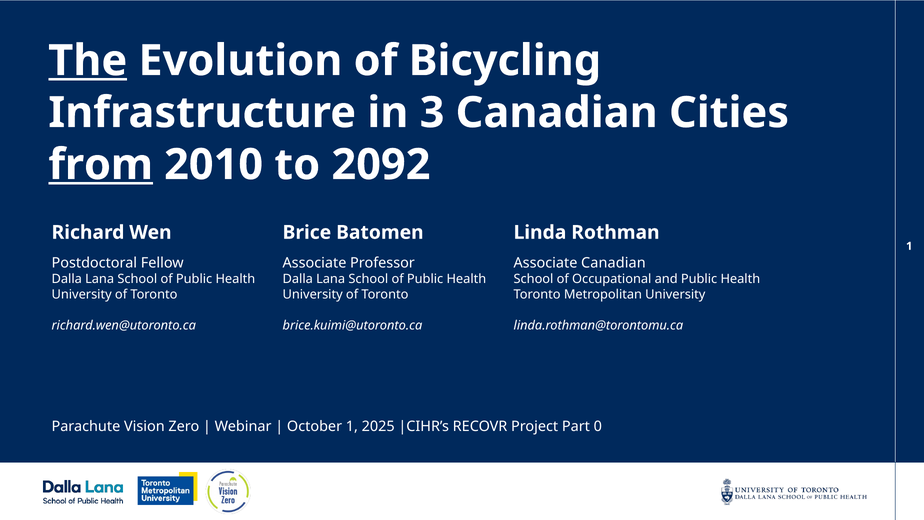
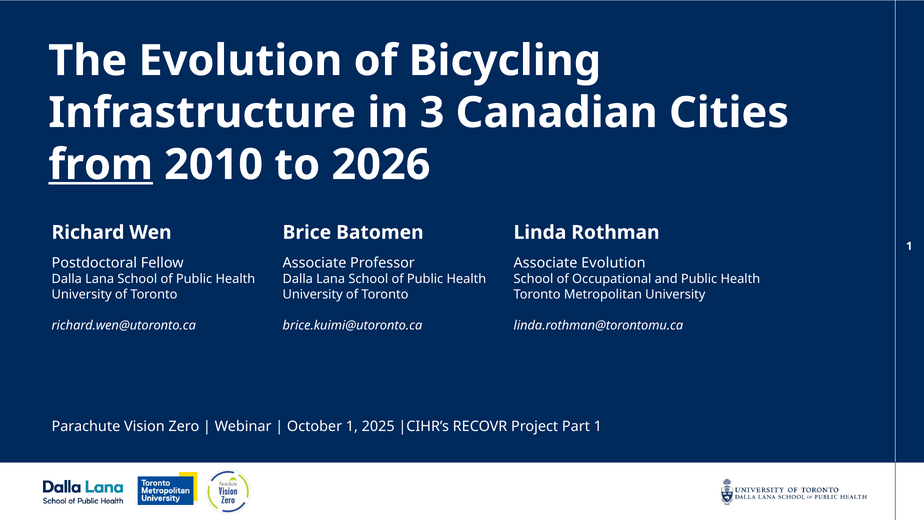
The underline: present -> none (88, 61)
2092: 2092 -> 2026 (381, 165)
Associate Canadian: Canadian -> Evolution (613, 263)
Part 0: 0 -> 1 (598, 426)
